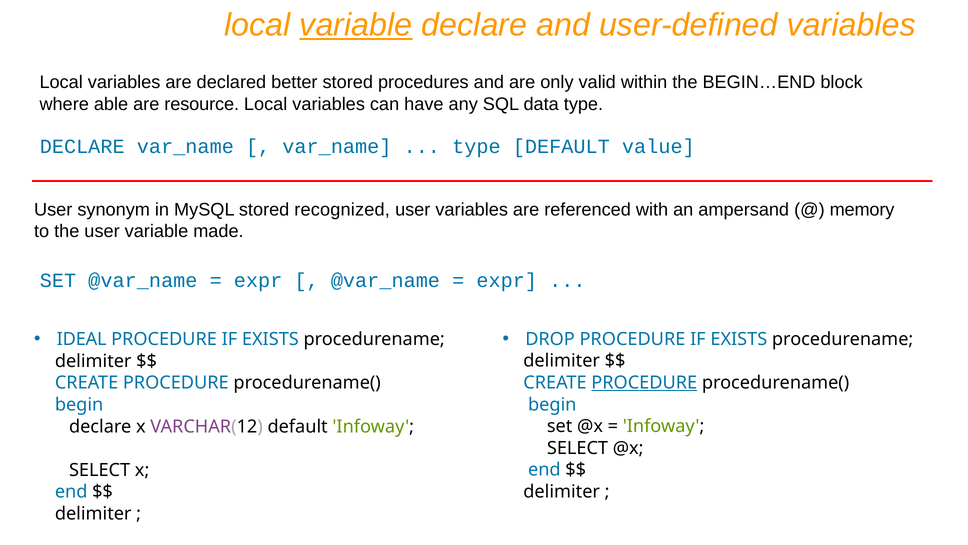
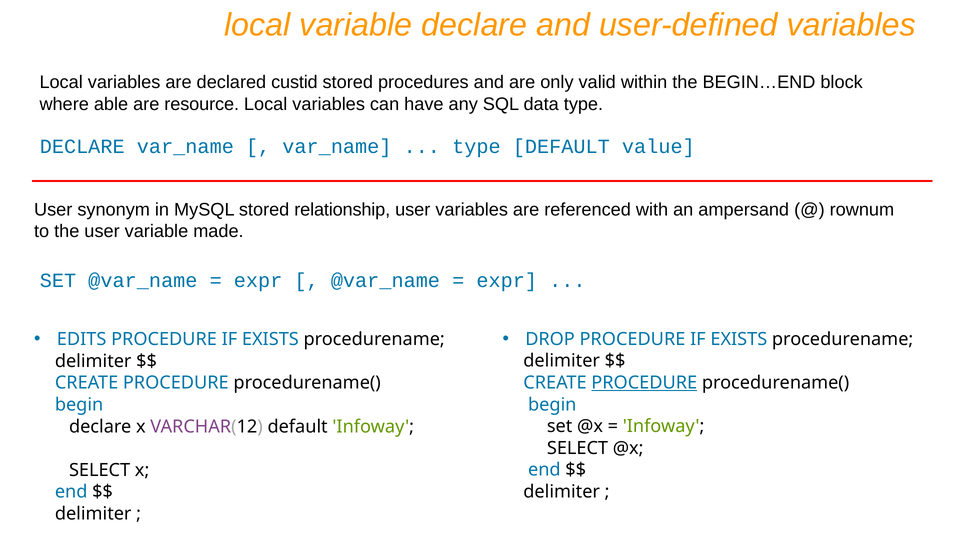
variable underline: present -> none (356, 25)
better: better -> custid (294, 82)
recognized: recognized -> relationship (342, 209)
memory: memory -> rownum (862, 209)
IDEAL: IDEAL -> EDITS (82, 339)
